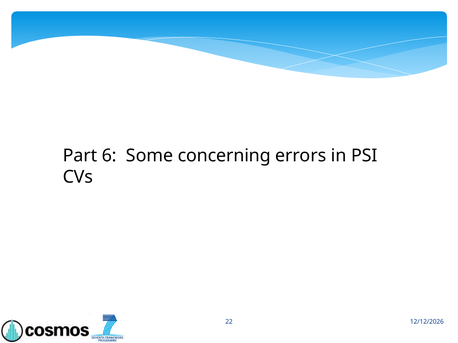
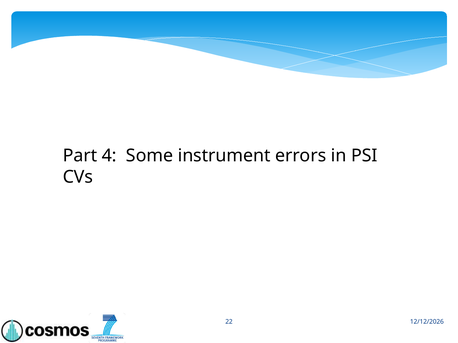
6: 6 -> 4 (109, 156)
concerning: concerning -> instrument (224, 156)
